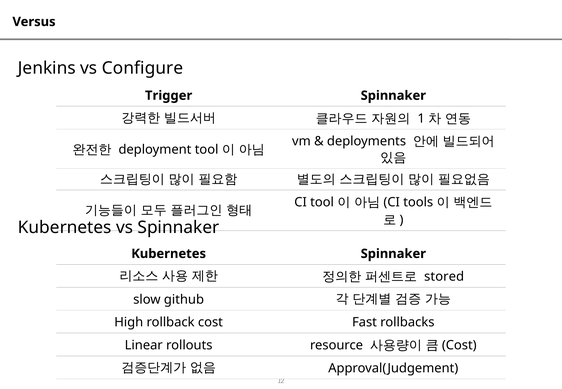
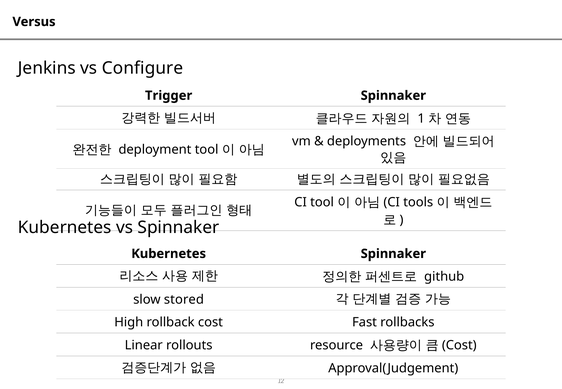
stored: stored -> github (444, 277)
github: github -> stored (184, 300)
